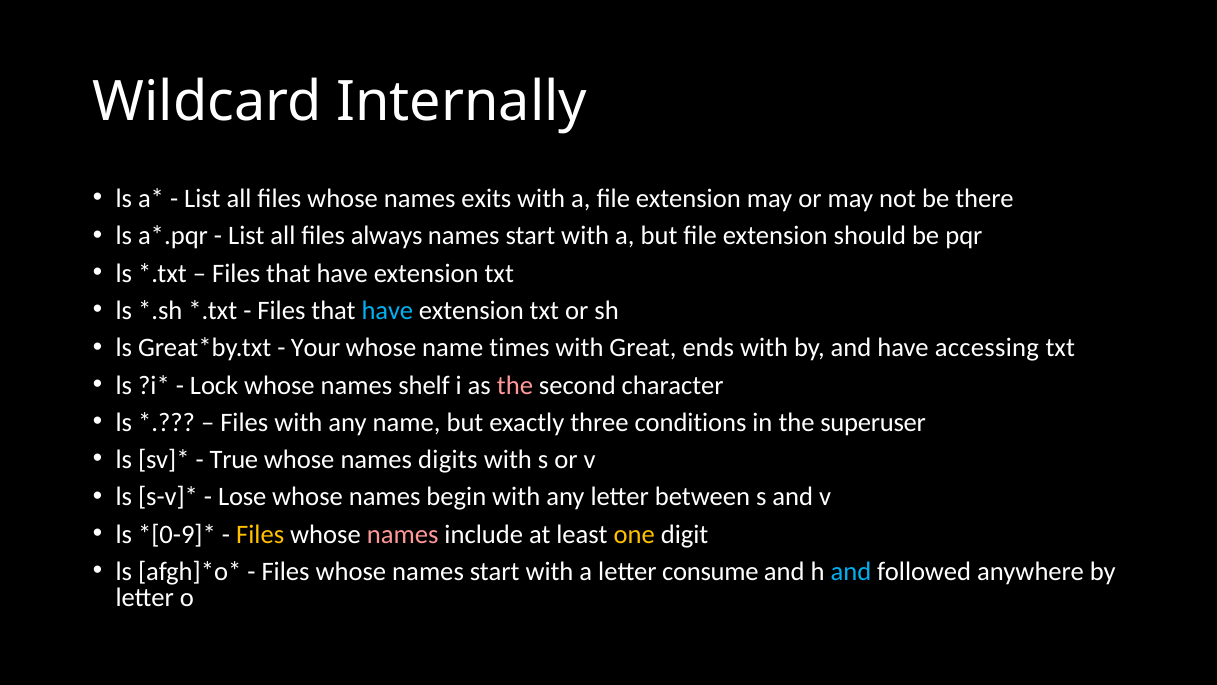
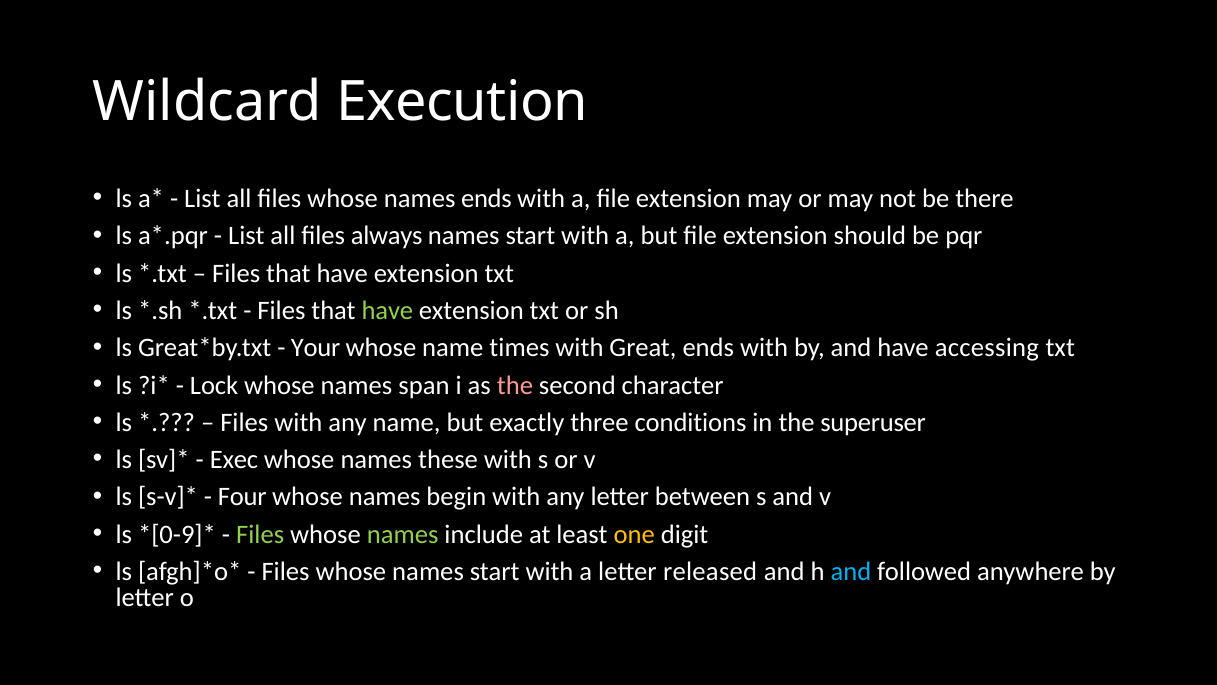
Internally: Internally -> Execution (462, 102)
names exits: exits -> ends (486, 199)
have colour: light blue -> light green (387, 310)
shelf: shelf -> span (424, 385)
True: True -> Exec (234, 460)
digits: digits -> these (448, 460)
Lose: Lose -> Four (242, 497)
Files colour: yellow -> light green (260, 534)
names colour: pink -> light green (403, 534)
consume: consume -> released (710, 571)
